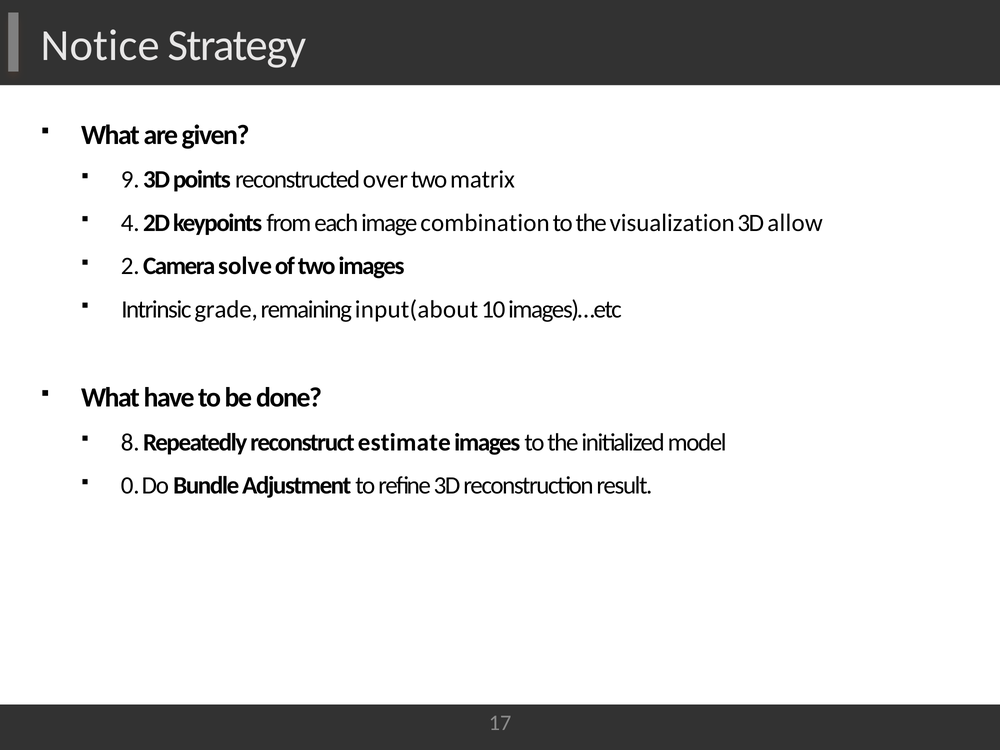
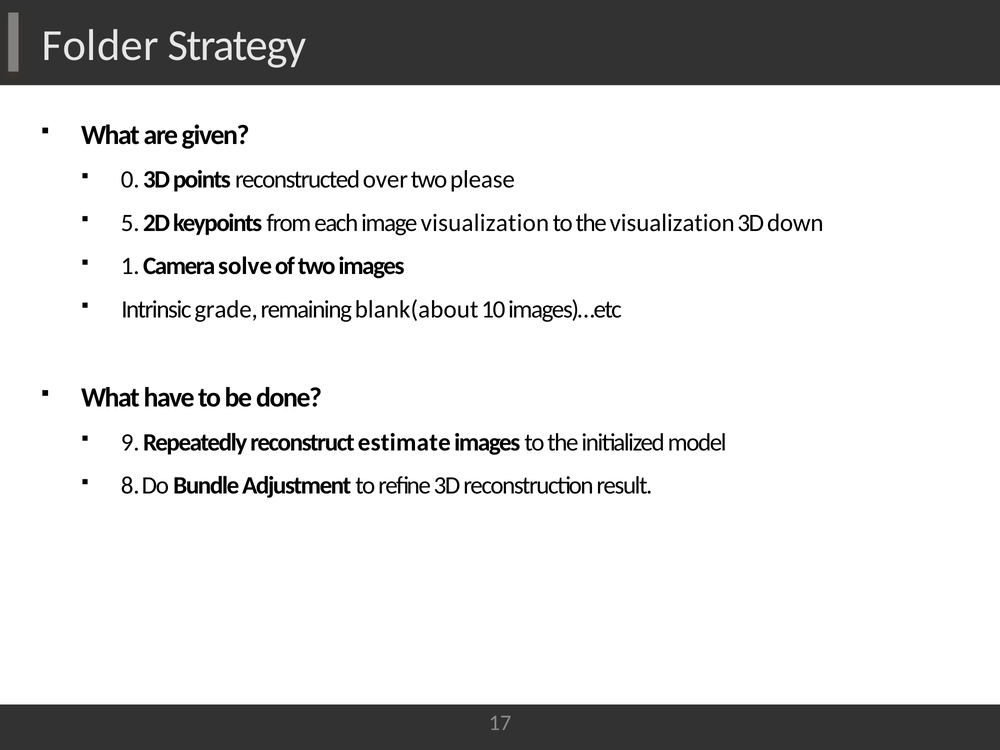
Notice: Notice -> Folder (100, 46)
9: 9 -> 0 (130, 180)
matrix: matrix -> please (482, 180)
4: 4 -> 5 (130, 223)
image combination: combination -> visualization (485, 223)
allow: allow -> down (795, 223)
2: 2 -> 1 (130, 266)
input(about: input(about -> blank(about (417, 309)
8: 8 -> 9 (130, 442)
0: 0 -> 8 (130, 486)
